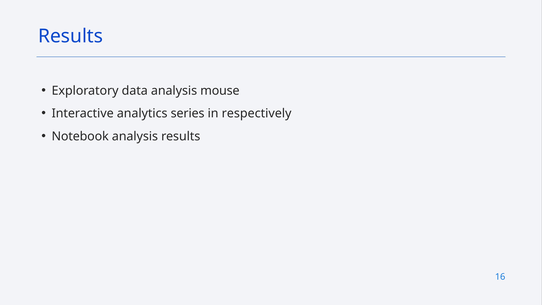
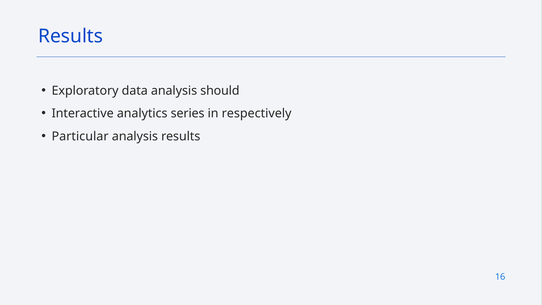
mouse: mouse -> should (220, 91)
Notebook: Notebook -> Particular (80, 136)
